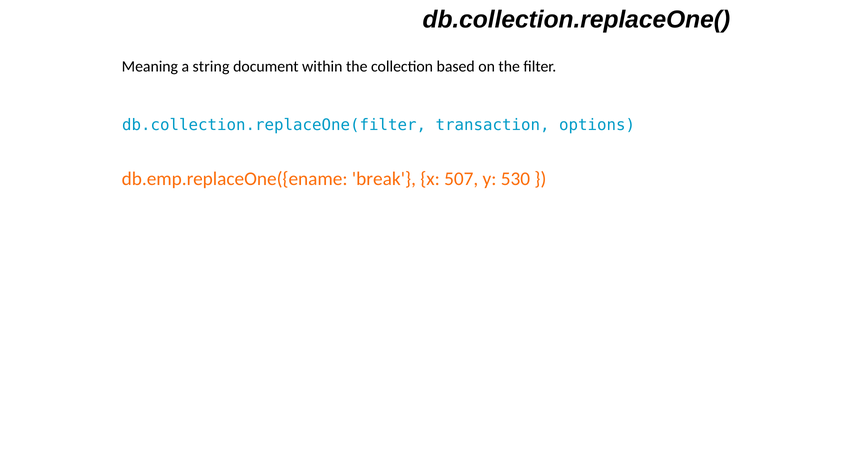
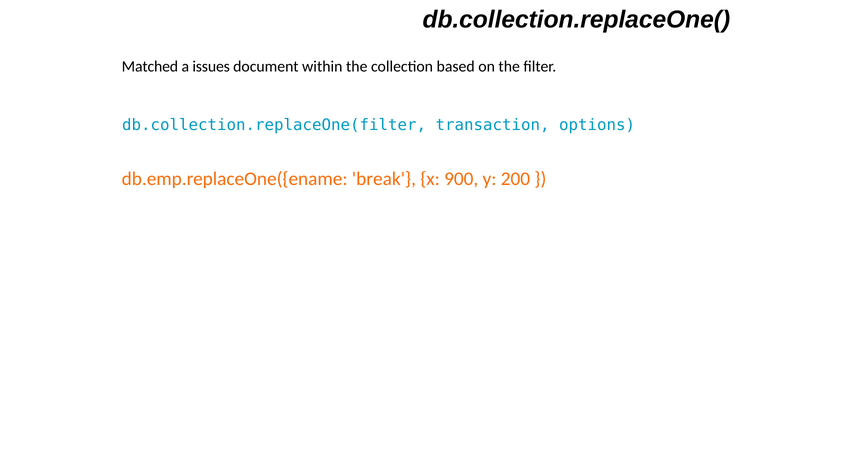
Meaning: Meaning -> Matched (150, 66)
string: string -> issues (211, 66)
507: 507 -> 900 (461, 179)
530: 530 -> 200 (515, 179)
